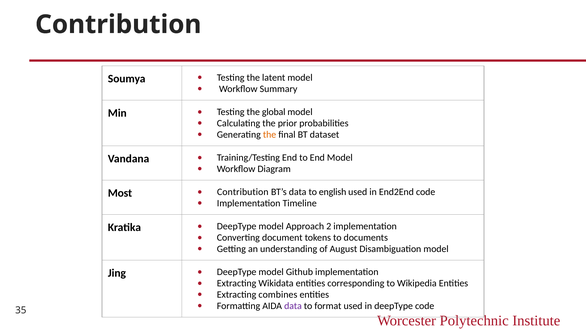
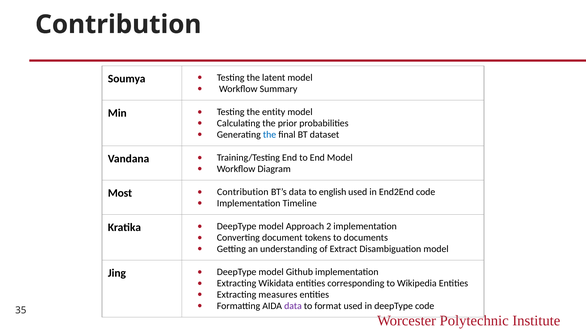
global: global -> entity (274, 112)
the colour: orange -> blue (270, 134)
August: August -> Extract (343, 249)
combines: combines -> measures (278, 294)
